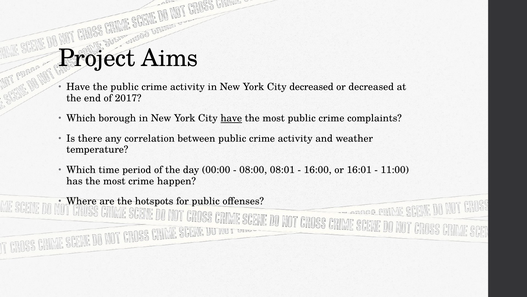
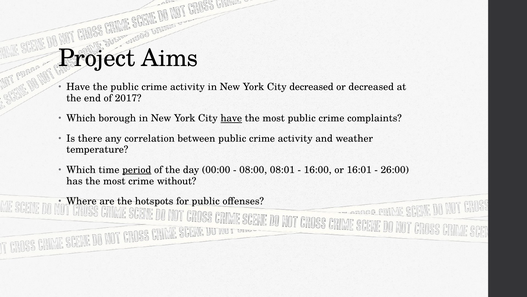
period underline: none -> present (137, 169)
11:00: 11:00 -> 26:00 (395, 169)
happen: happen -> without (177, 181)
